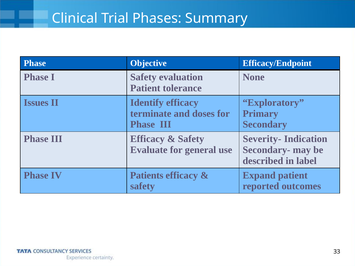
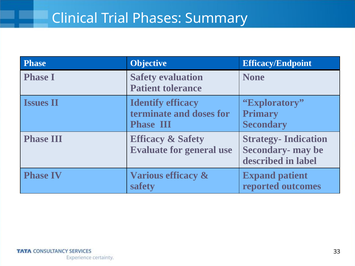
Severity-: Severity- -> Strategy- (262, 139)
Patients: Patients -> Various (147, 175)
